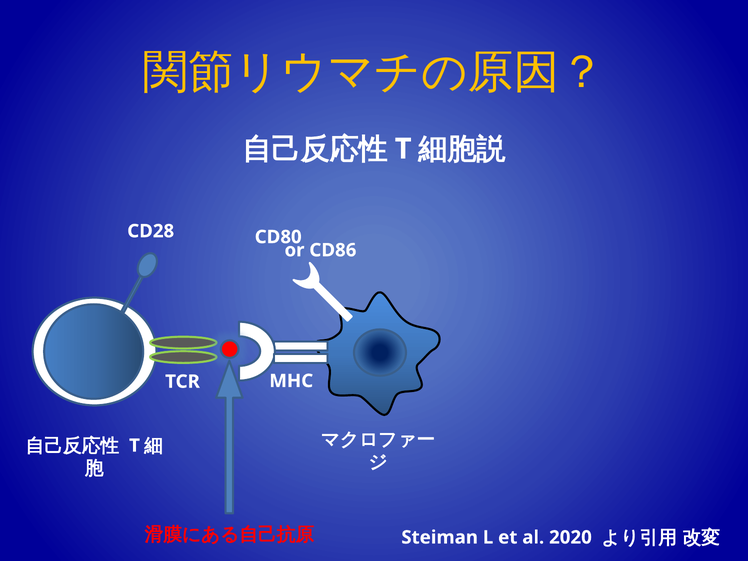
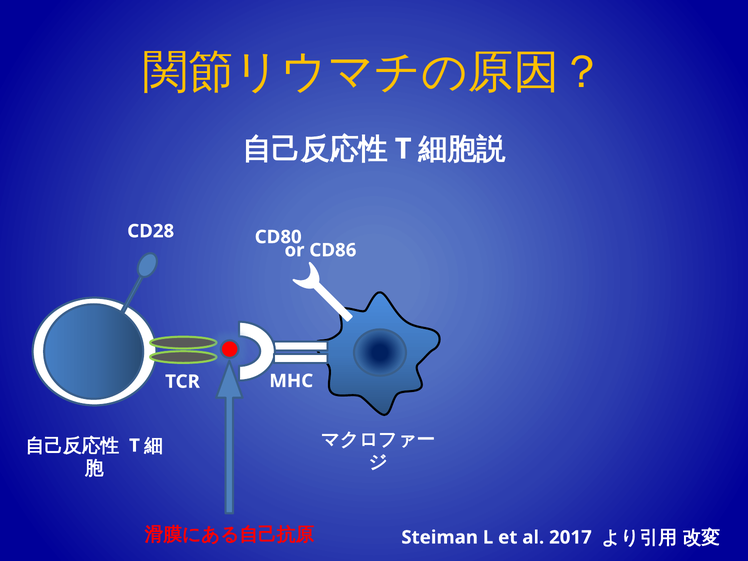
2020: 2020 -> 2017 (570, 537)
